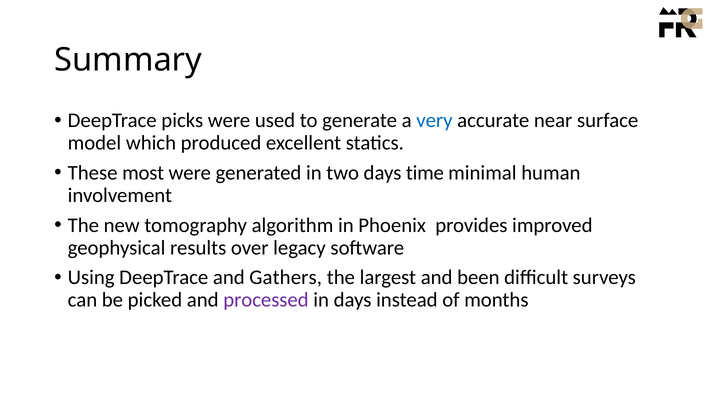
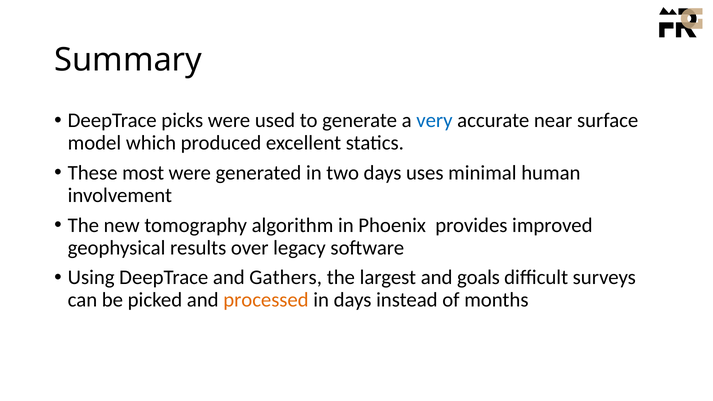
time: time -> uses (425, 173)
been: been -> goals (478, 278)
processed colour: purple -> orange (266, 300)
